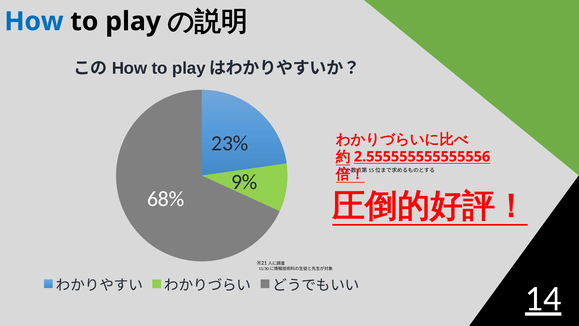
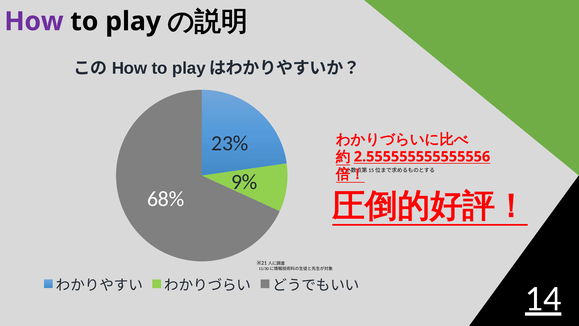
How colour: blue -> purple (34, 21)
